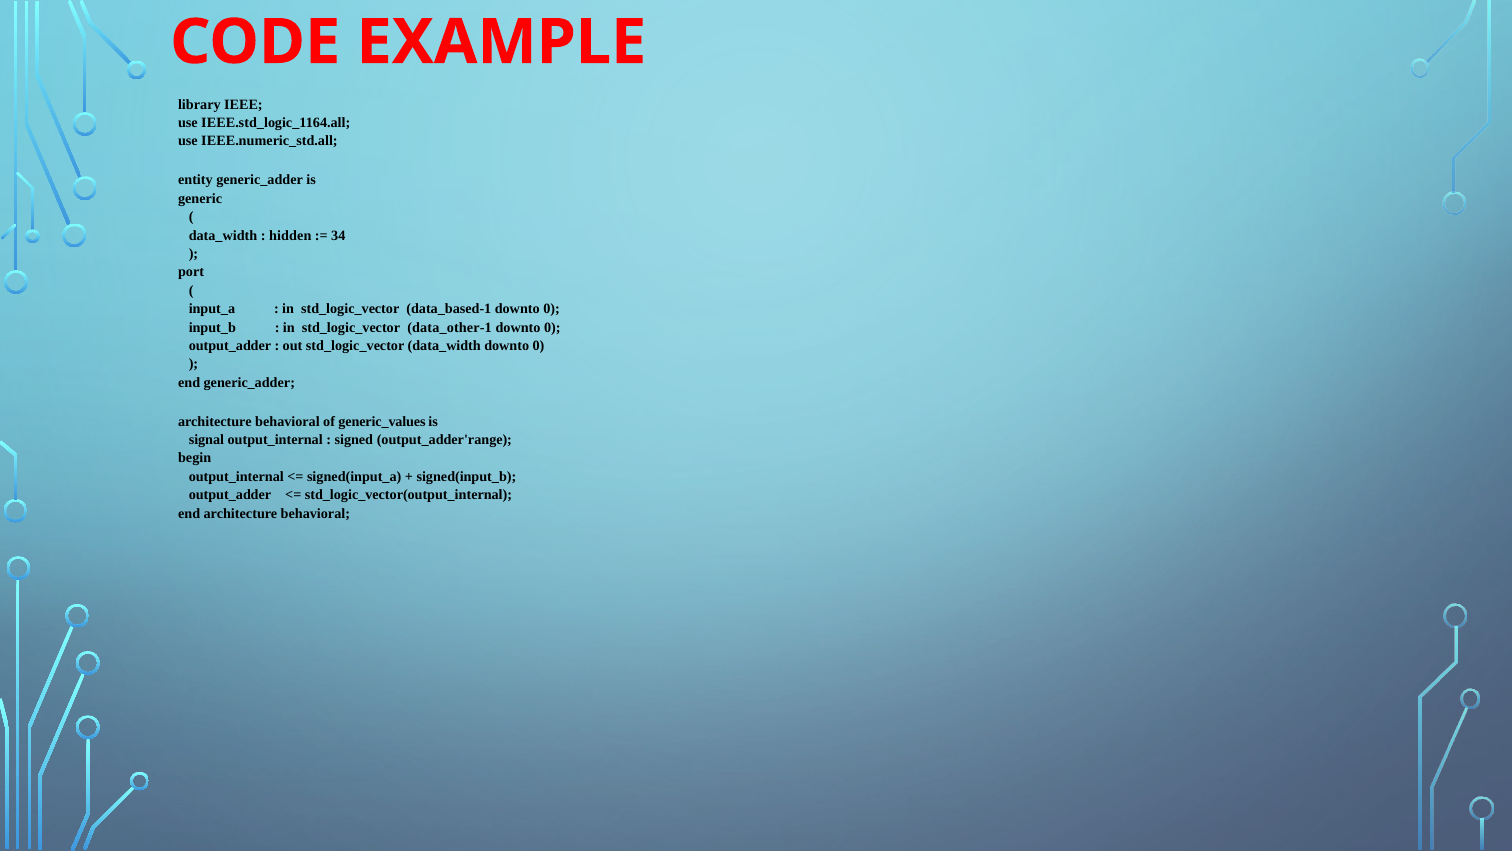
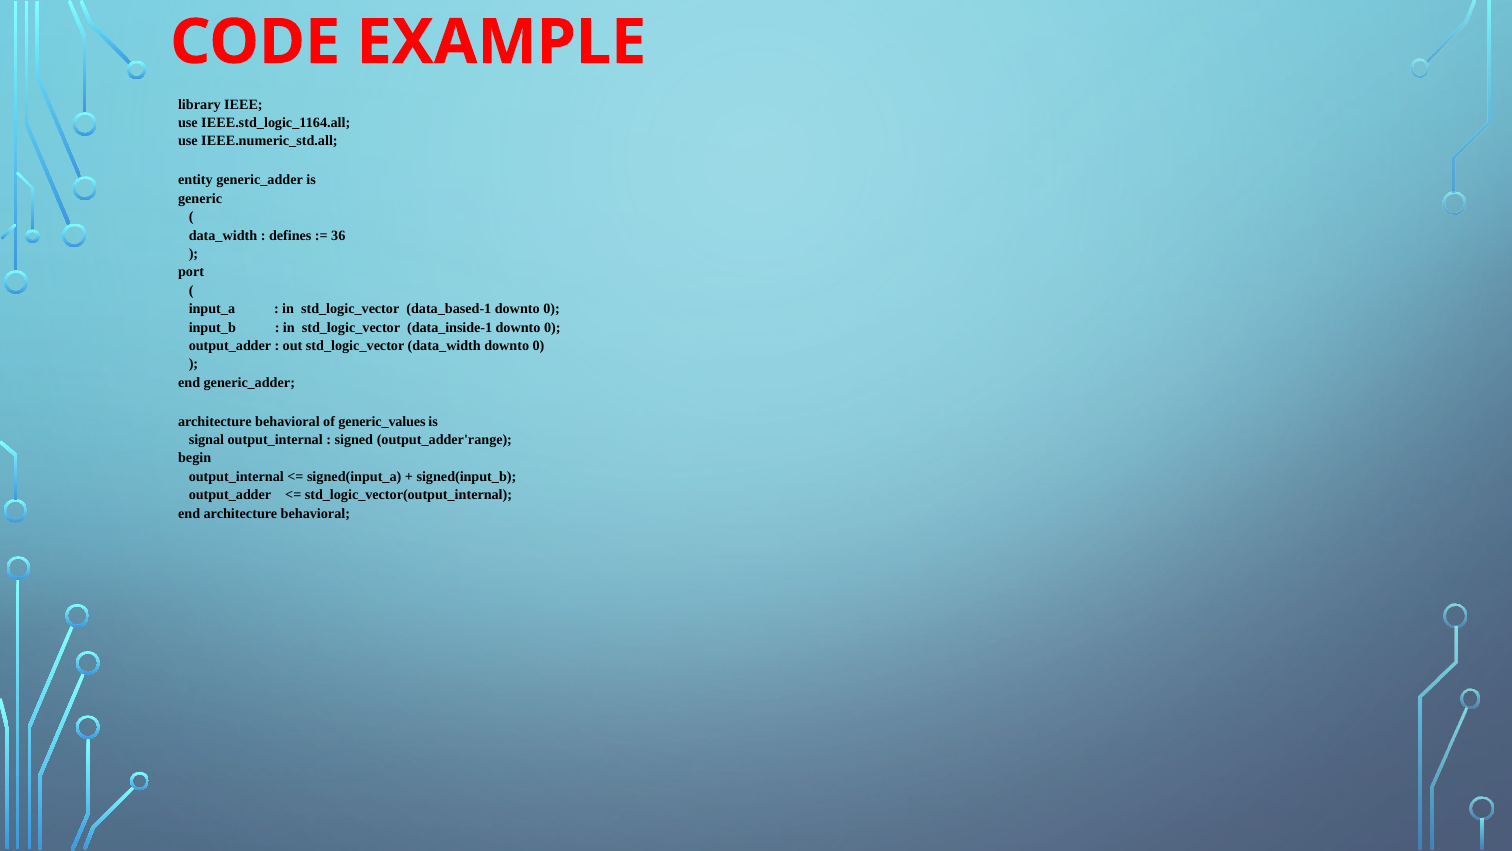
hidden: hidden -> defines (290, 235)
34: 34 -> 36 (338, 235)
data_other-1: data_other-1 -> data_inside-1 (450, 327)
